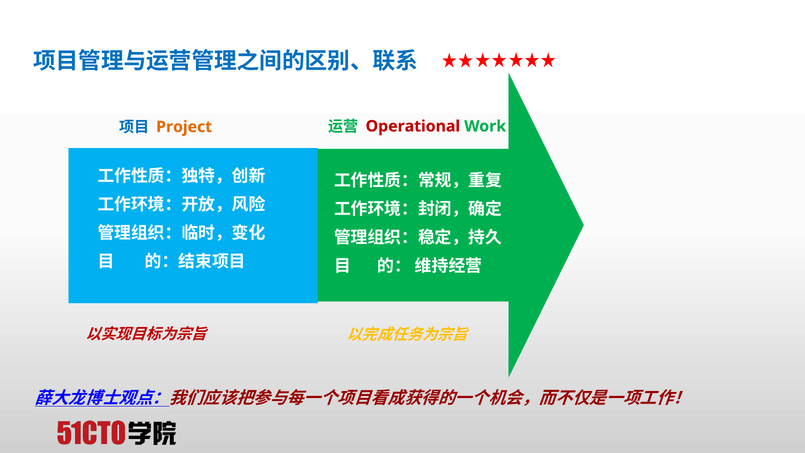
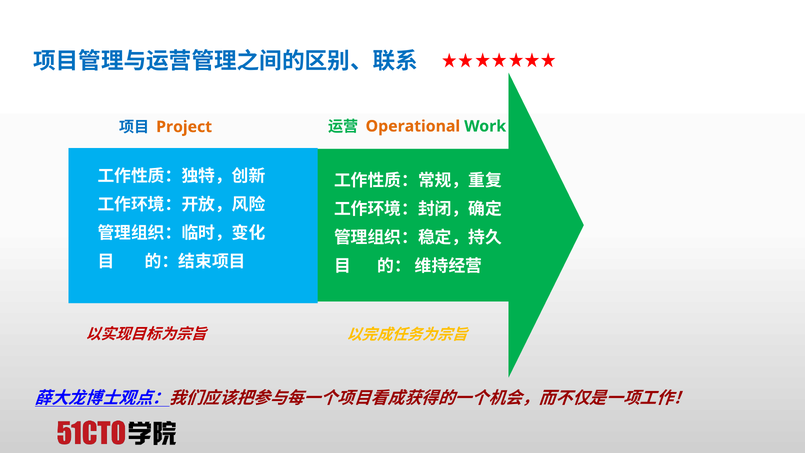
Operational colour: red -> orange (413, 126)
